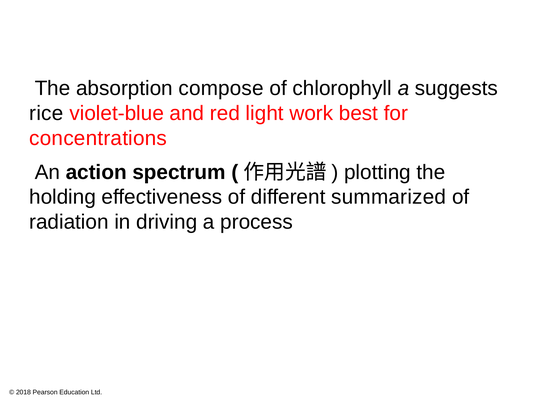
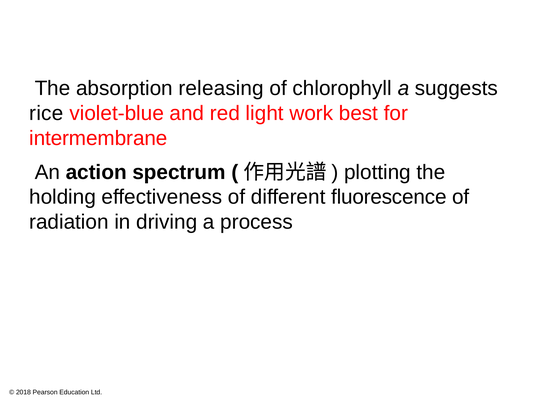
compose: compose -> releasing (221, 88)
concentrations: concentrations -> intermembrane (98, 138)
summarized: summarized -> fluorescence (389, 197)
